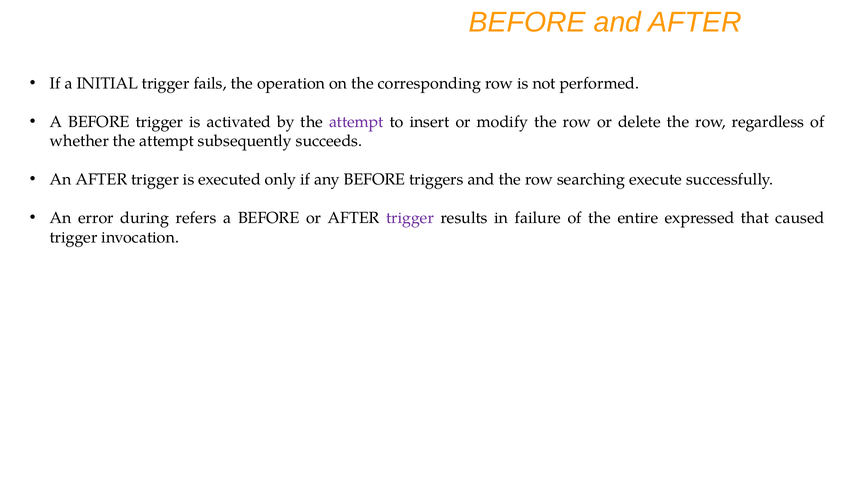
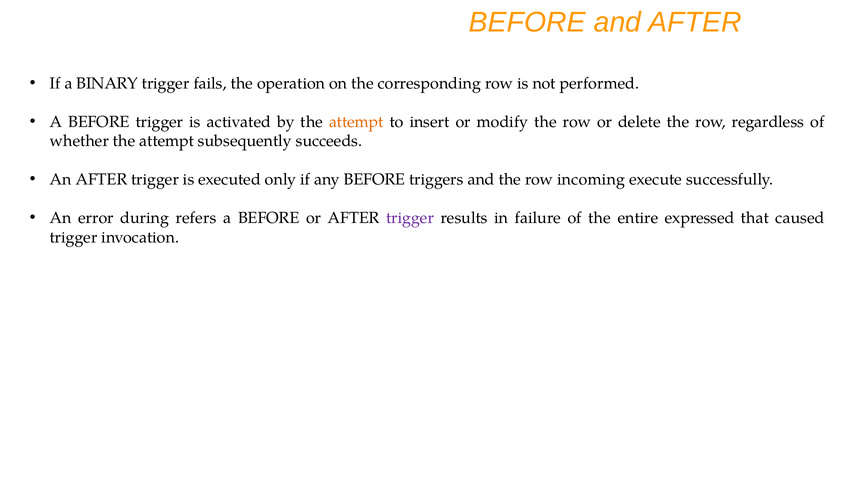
INITIAL: INITIAL -> BINARY (107, 83)
attempt colour: purple -> orange (356, 122)
searching: searching -> incoming (591, 180)
